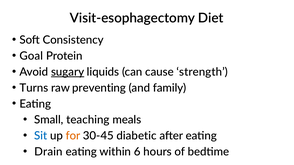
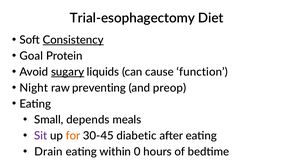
Visit-esophagectomy: Visit-esophagectomy -> Trial-esophagectomy (132, 18)
Consistency underline: none -> present (73, 40)
strength: strength -> function (202, 72)
Turns: Turns -> Night (34, 88)
family: family -> preop (170, 88)
teaching: teaching -> depends (88, 120)
Sit colour: blue -> purple (41, 136)
6: 6 -> 0 (137, 152)
